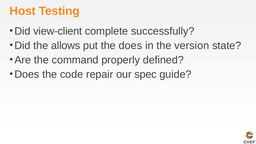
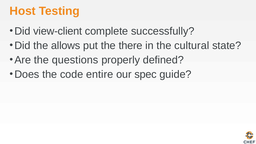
the does: does -> there (131, 46)
version: version -> cultural (192, 46)
command: command -> questions (75, 60)
repair: repair -> entire (100, 74)
